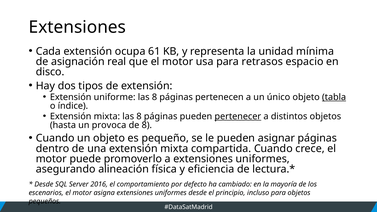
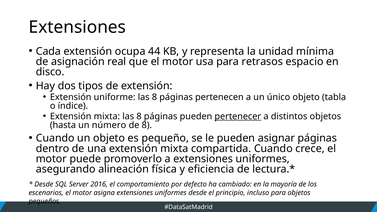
61: 61 -> 44 (154, 51)
tabla underline: present -> none (334, 97)
provoca: provoca -> número (109, 125)
